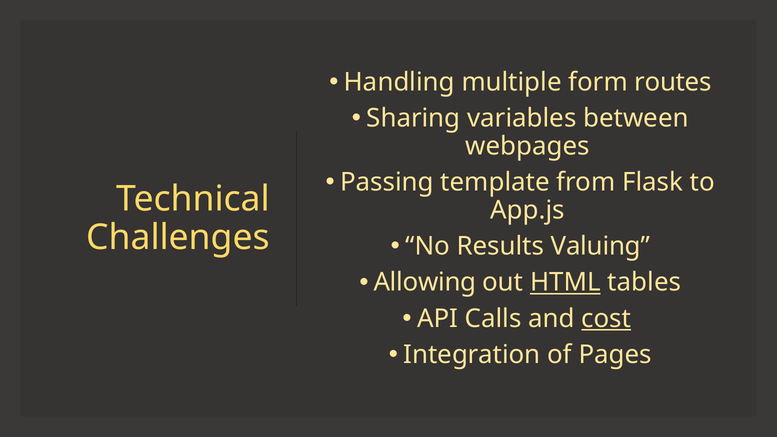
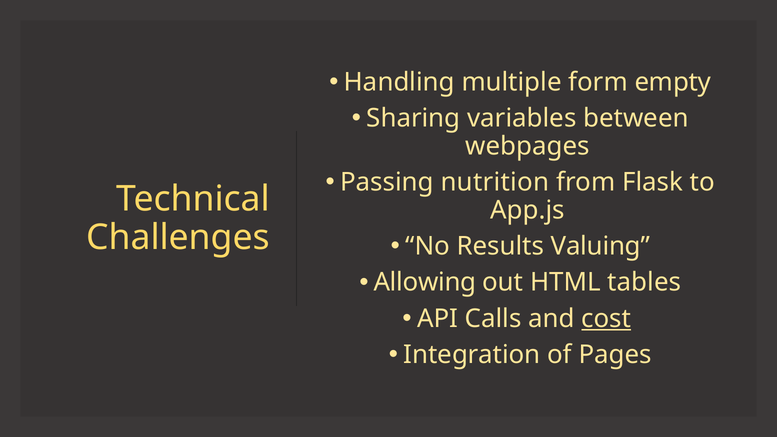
routes: routes -> empty (673, 82)
template: template -> nutrition (495, 182)
HTML underline: present -> none (565, 282)
